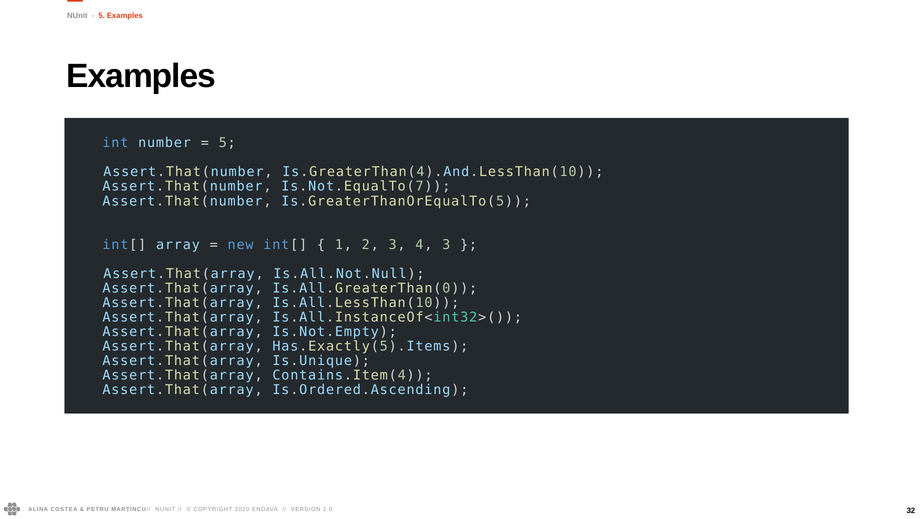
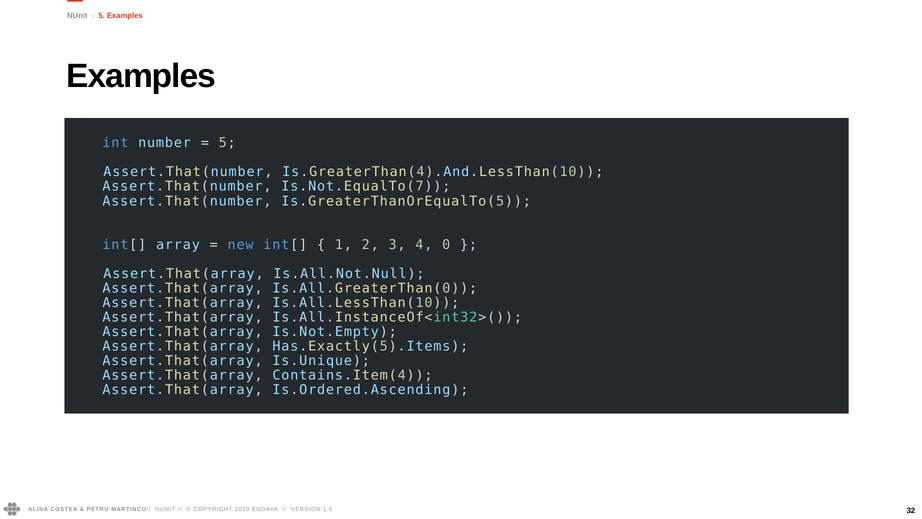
4 3: 3 -> 0 (446, 245)
